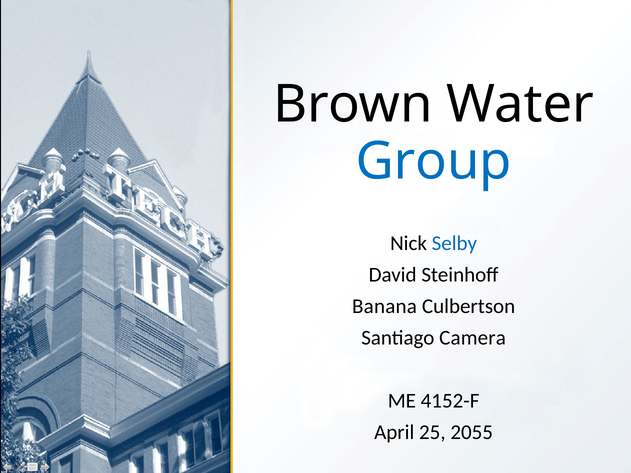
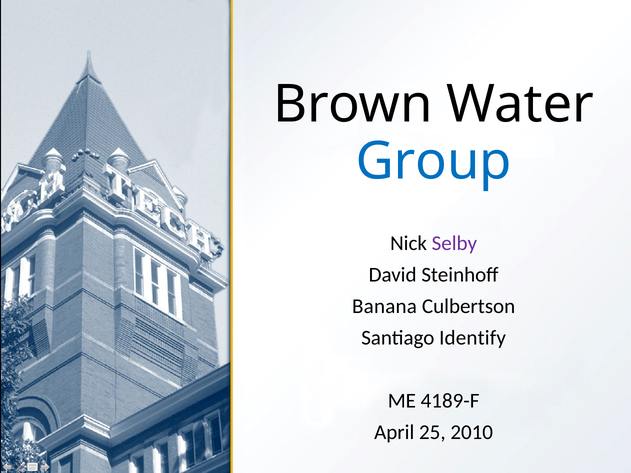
Selby colour: blue -> purple (454, 244)
Camera: Camera -> Identify (473, 338)
4152-F: 4152-F -> 4189-F (450, 401)
2055: 2055 -> 2010 (472, 433)
